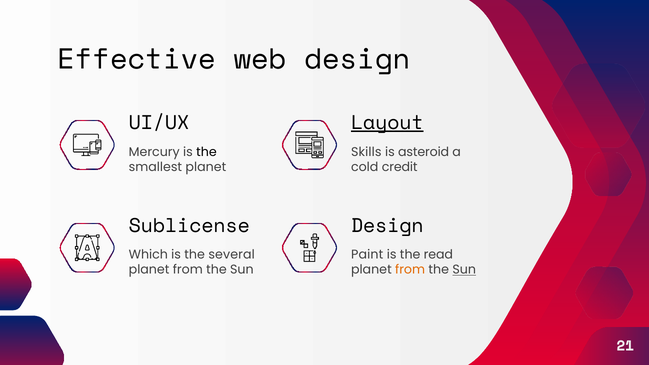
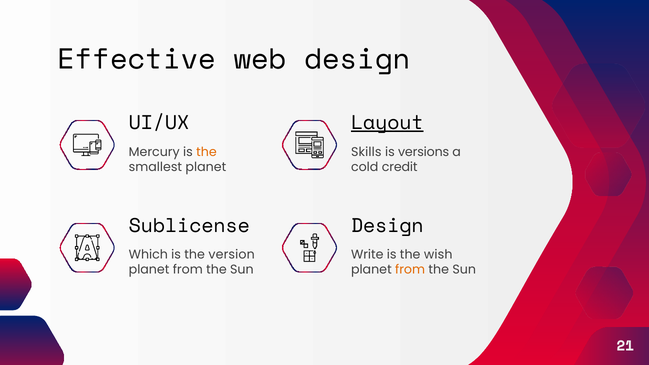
the colour: black -> orange (206, 152)
asteroid: asteroid -> versions (424, 152)
several: several -> version (232, 255)
Paint: Paint -> Write (367, 255)
read: read -> wish (438, 255)
Sun underline: present -> none (464, 270)
